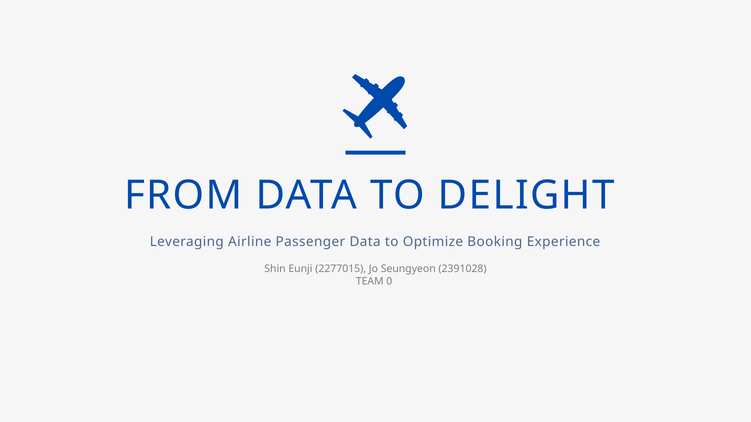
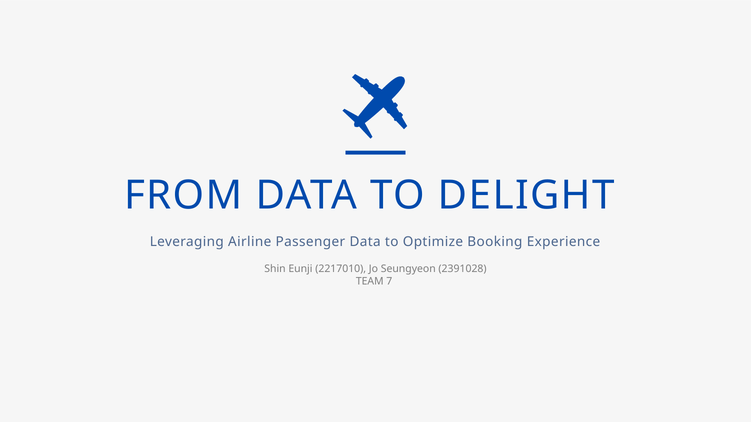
2277015: 2277015 -> 2217010 (341, 269)
0: 0 -> 7 (389, 282)
